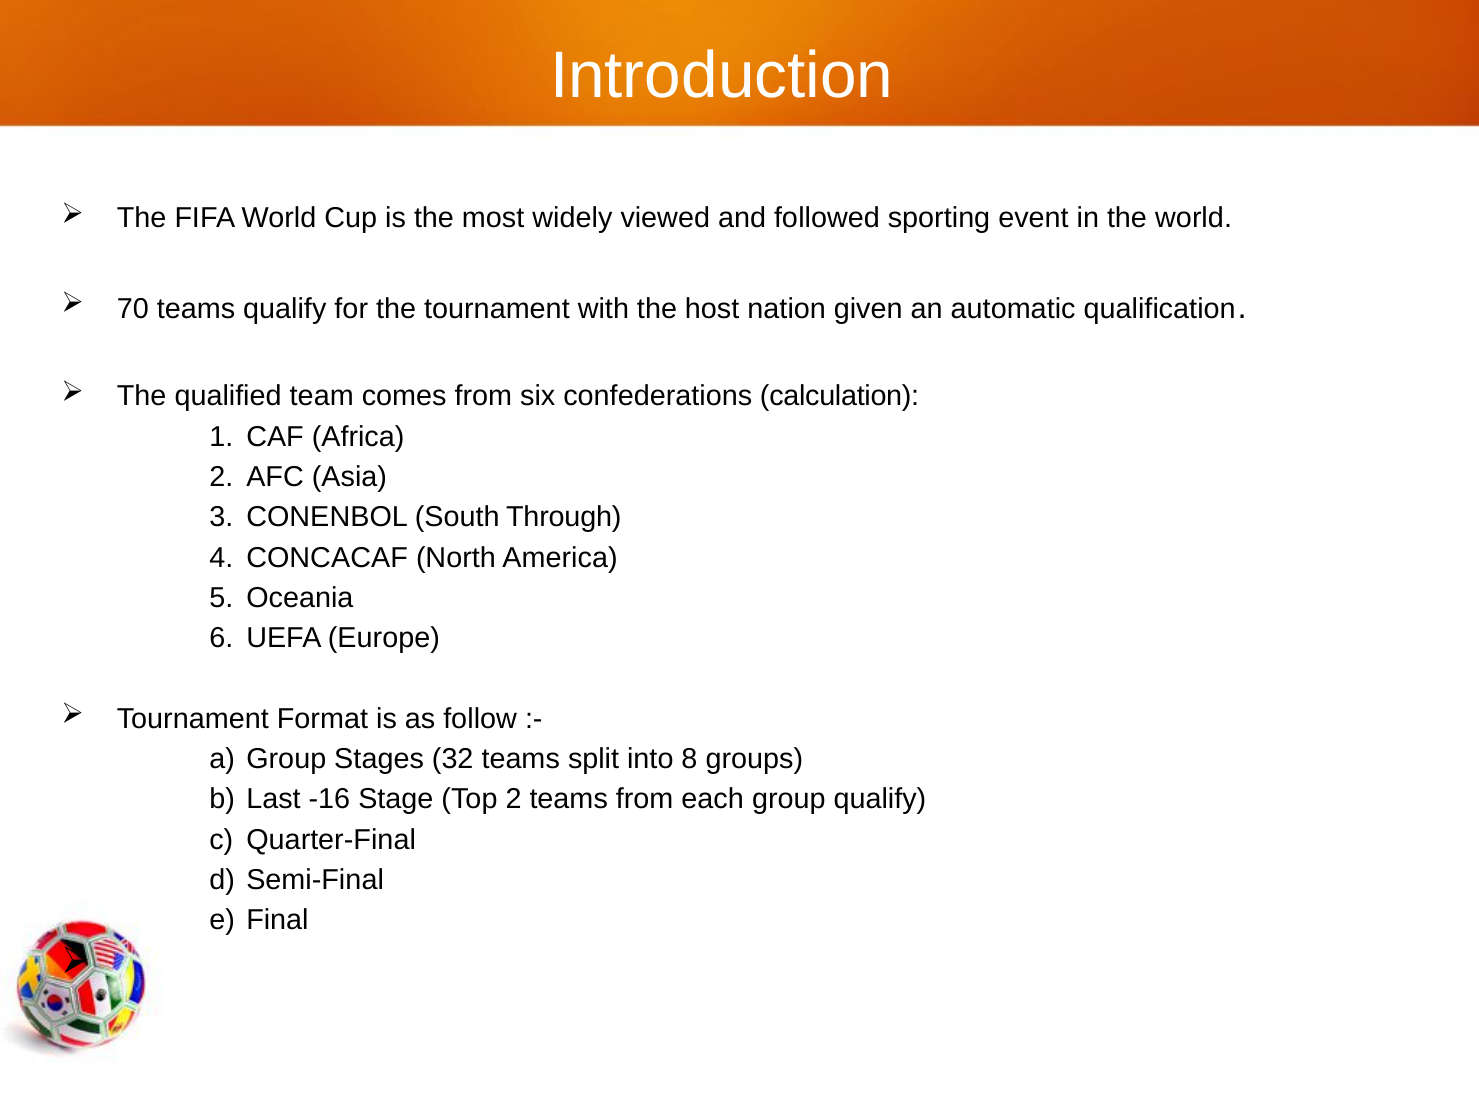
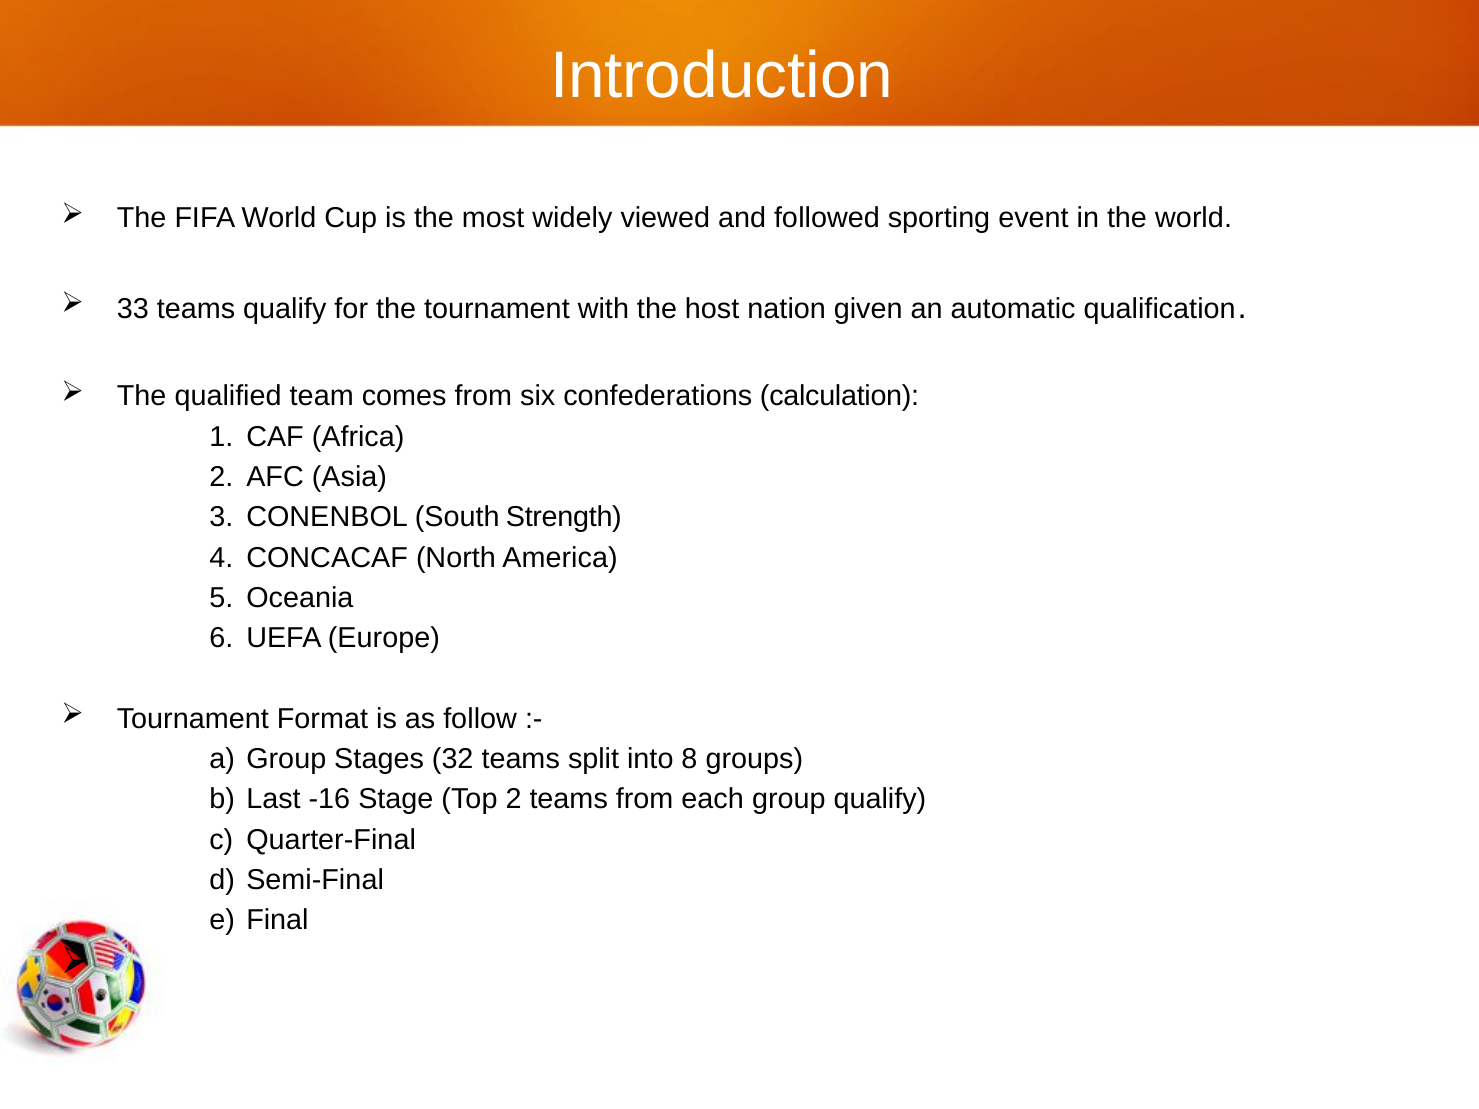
70: 70 -> 33 (133, 309)
Through: Through -> Strength (564, 517)
